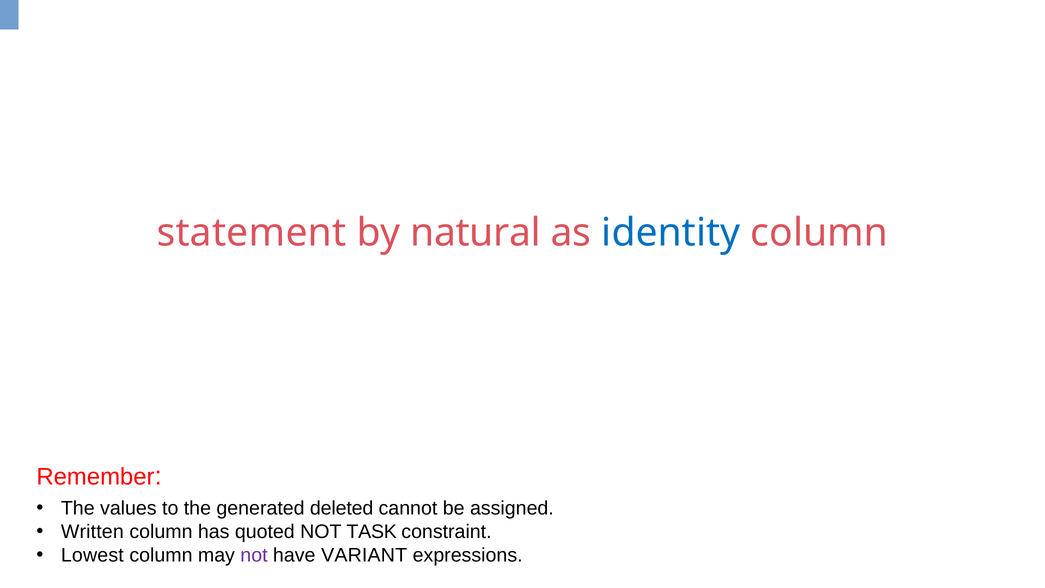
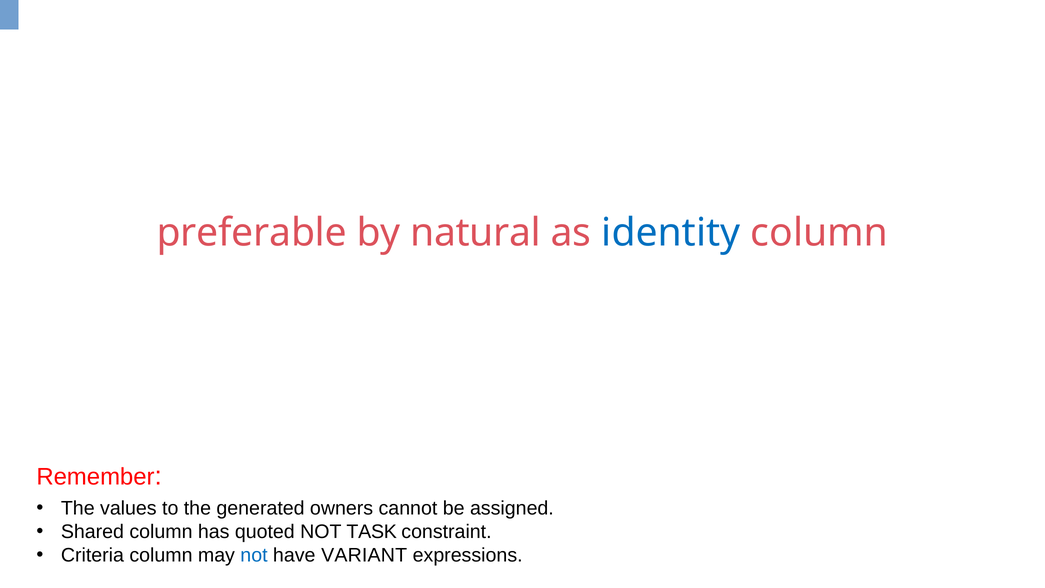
statement: statement -> preferable (252, 233)
deleted: deleted -> owners (342, 508)
Written: Written -> Shared (92, 531)
Lowest: Lowest -> Criteria (92, 555)
not colour: purple -> blue (254, 555)
